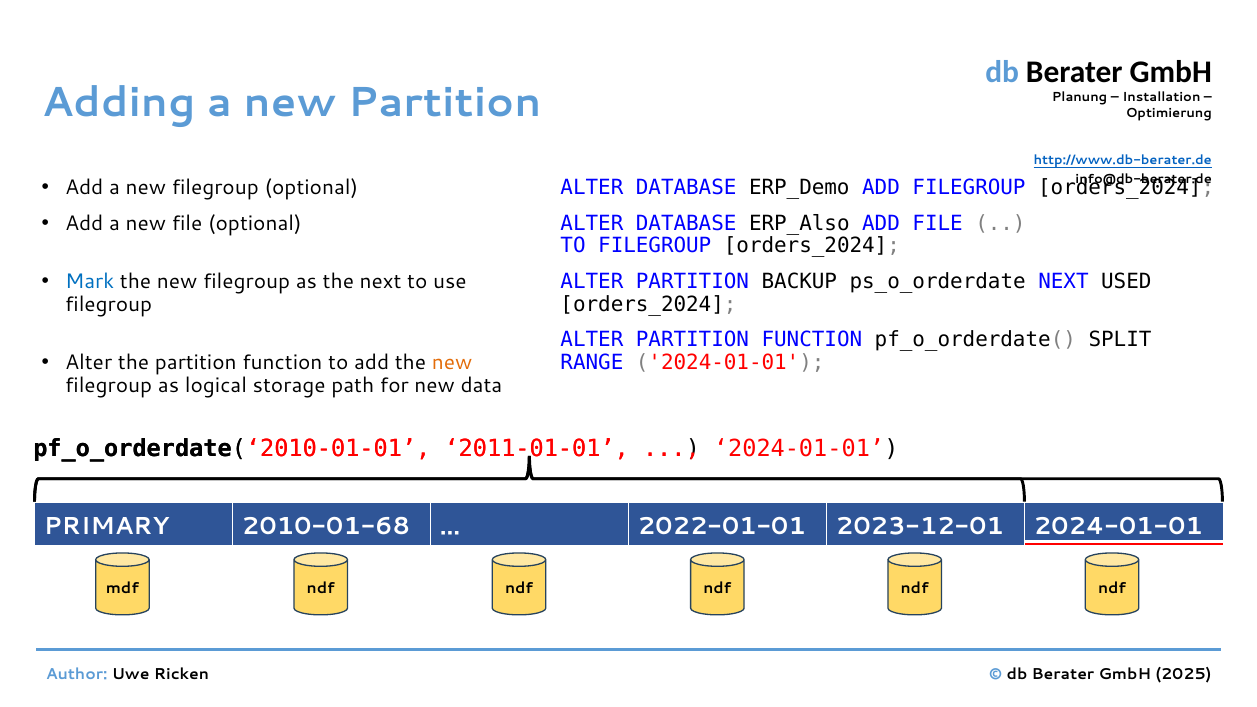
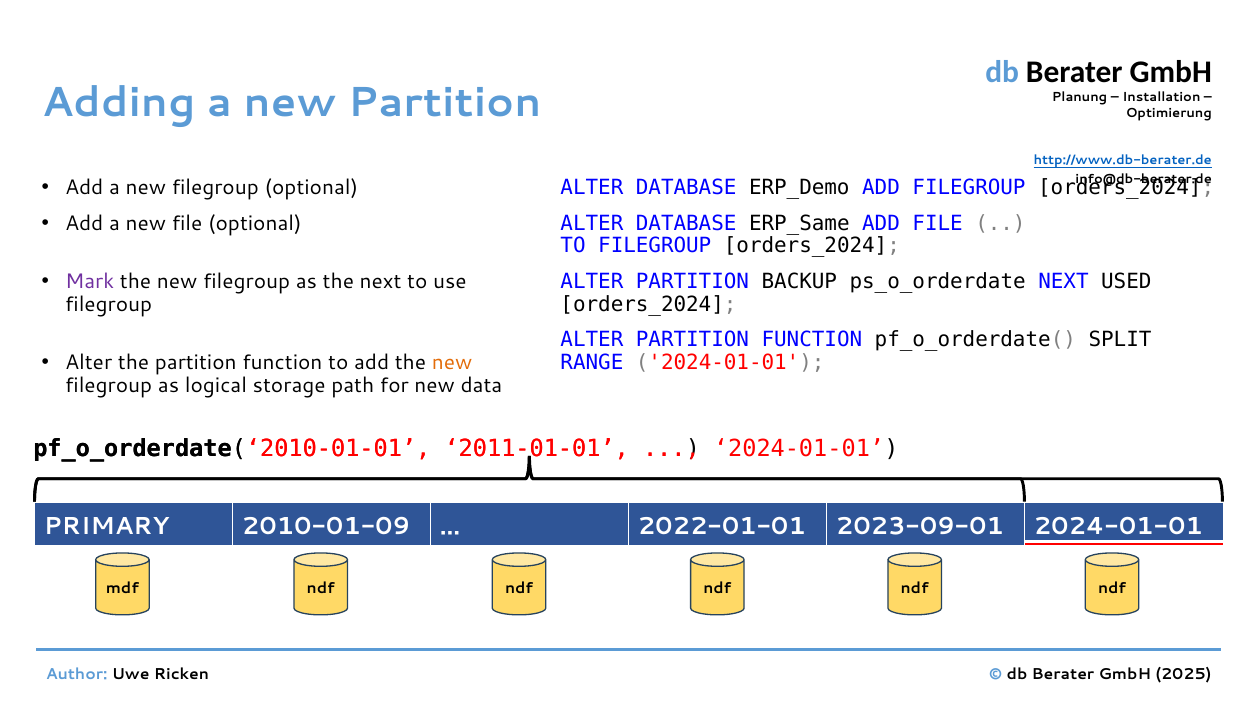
ERP_Also: ERP_Also -> ERP_Same (799, 223)
Mark colour: blue -> purple (90, 282)
2010-01-68: 2010-01-68 -> 2010-01-09 (326, 526)
2023-12-01: 2023-12-01 -> 2023-09-01 (920, 526)
